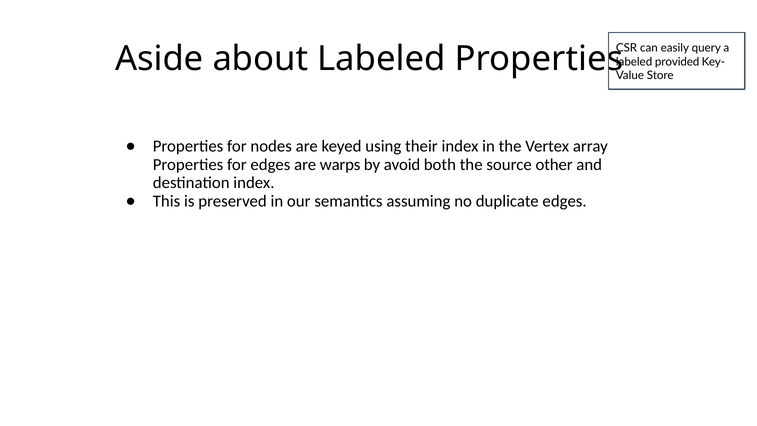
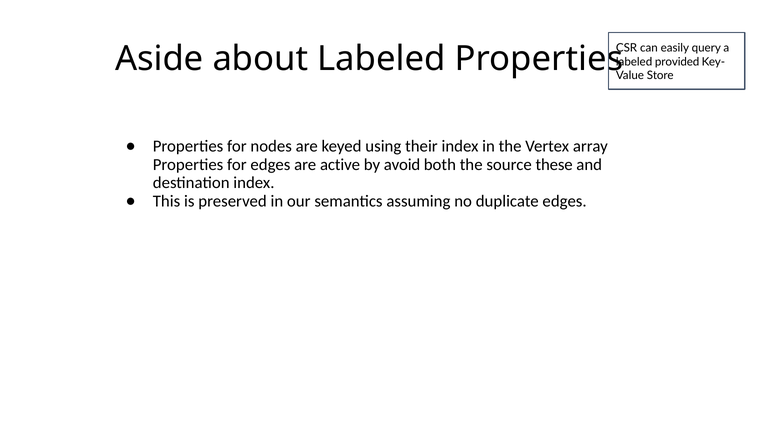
warps: warps -> active (340, 165)
other: other -> these (554, 165)
